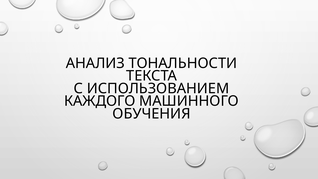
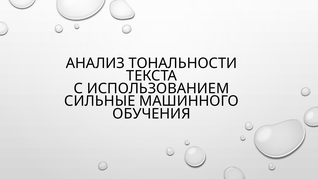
КАЖДОГО: КАЖДОГО -> СИЛЬНЫЕ (100, 101)
